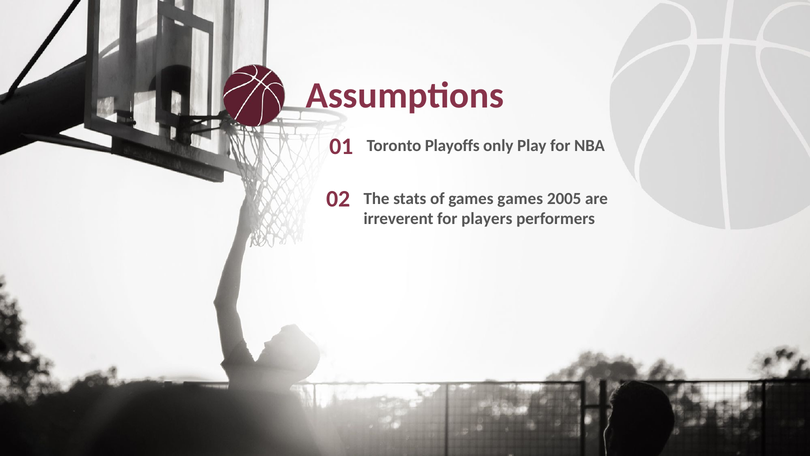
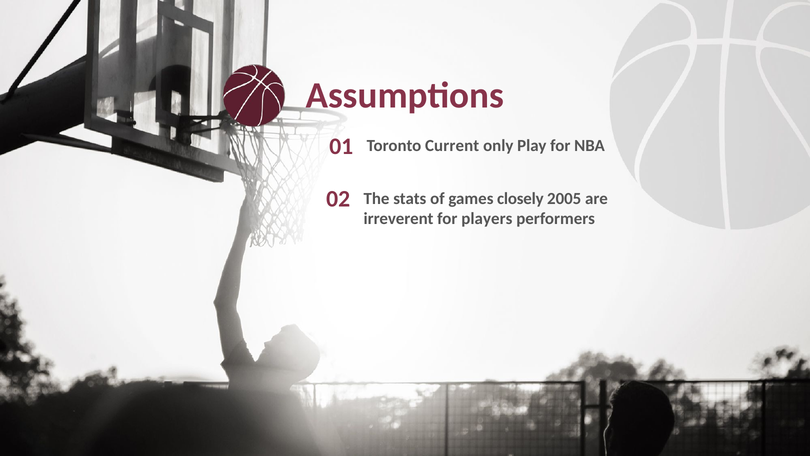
Playoffs: Playoffs -> Current (452, 146)
games games: games -> closely (520, 198)
